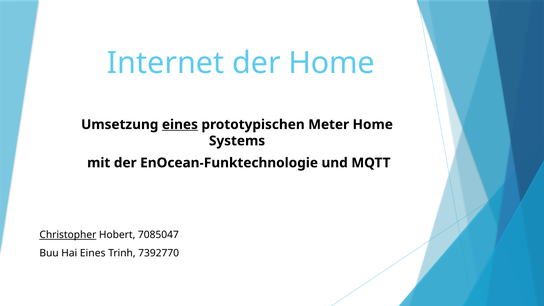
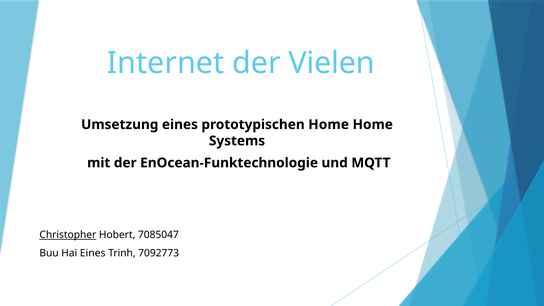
der Home: Home -> Vielen (332, 63)
eines underline: present -> none (180, 125)
prototypischen Meter: Meter -> Home (329, 125)
7392770: 7392770 -> 7092773 (159, 253)
